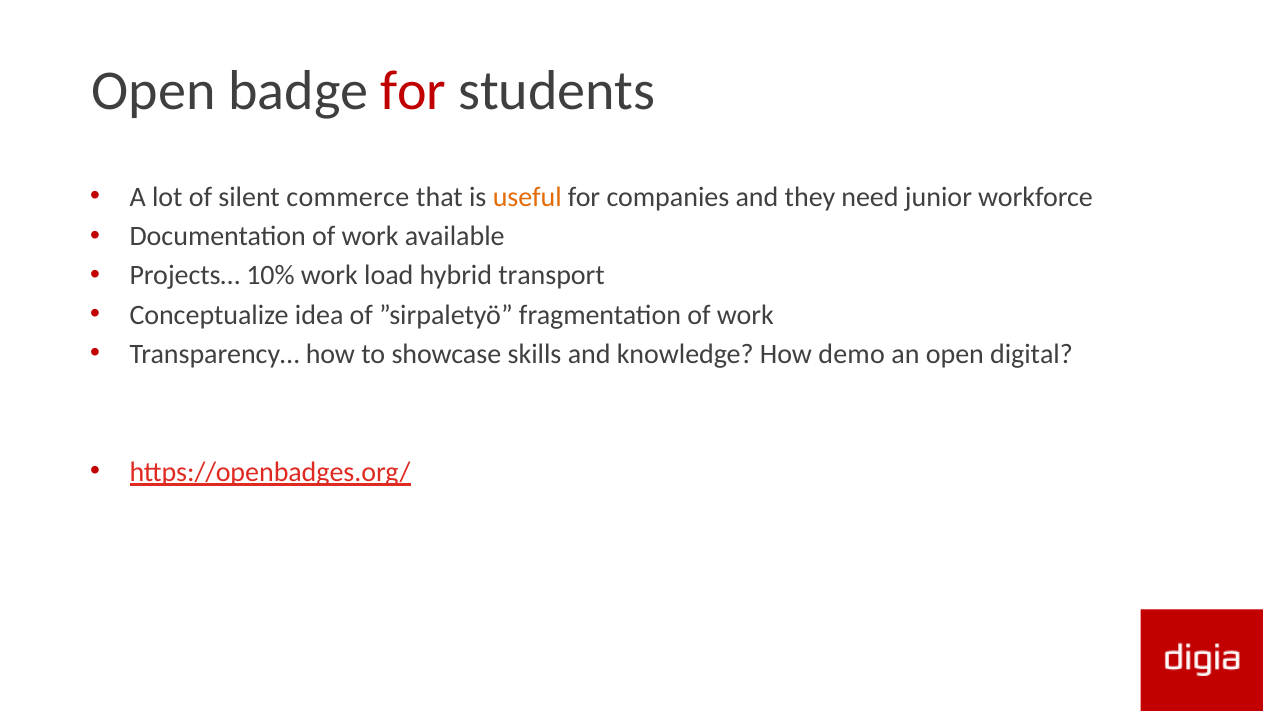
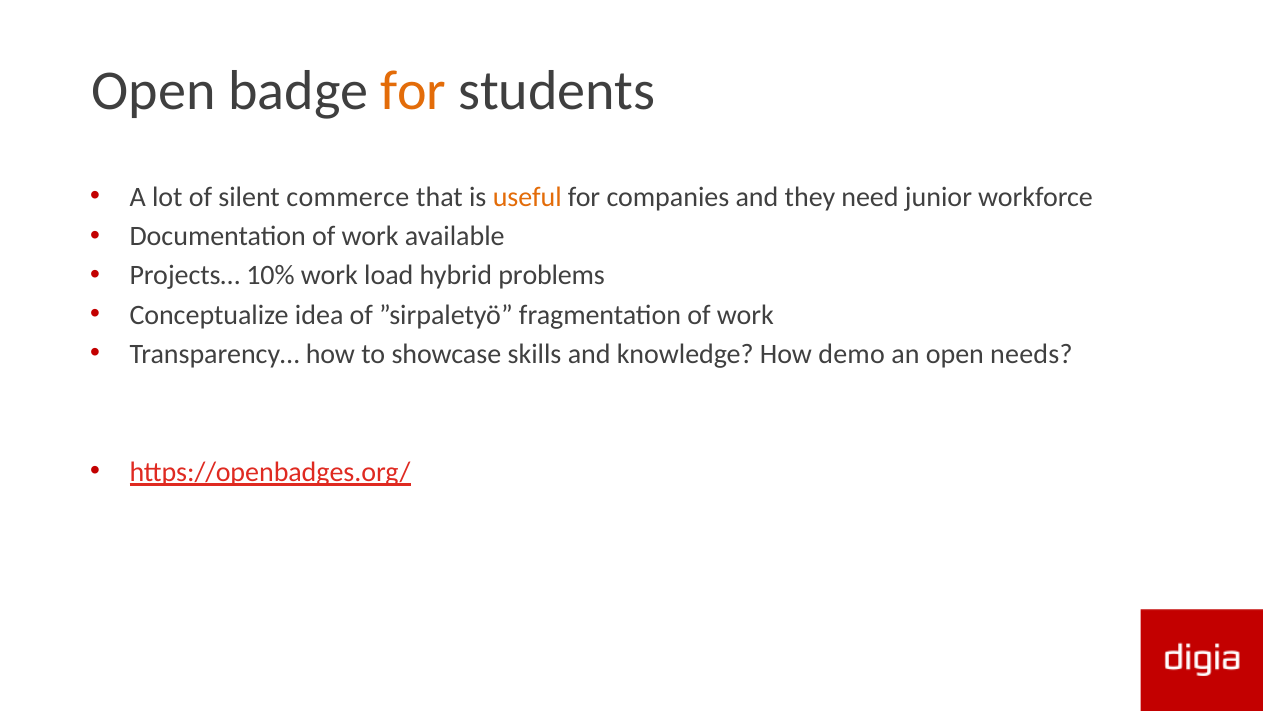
for colour: red -> orange (414, 91)
transport: transport -> problems (552, 275)
digital: digital -> needs (1031, 354)
